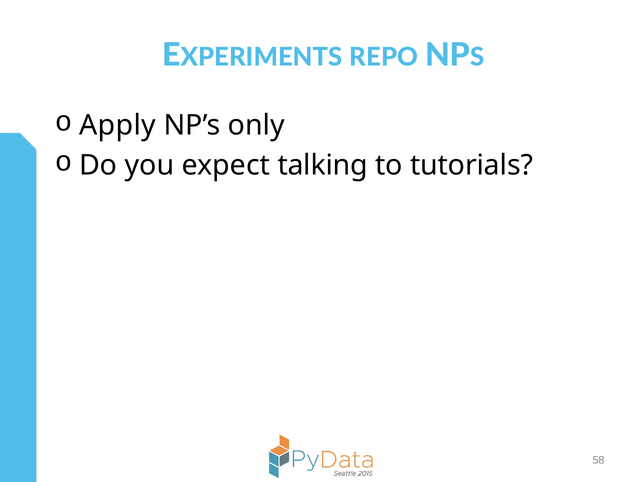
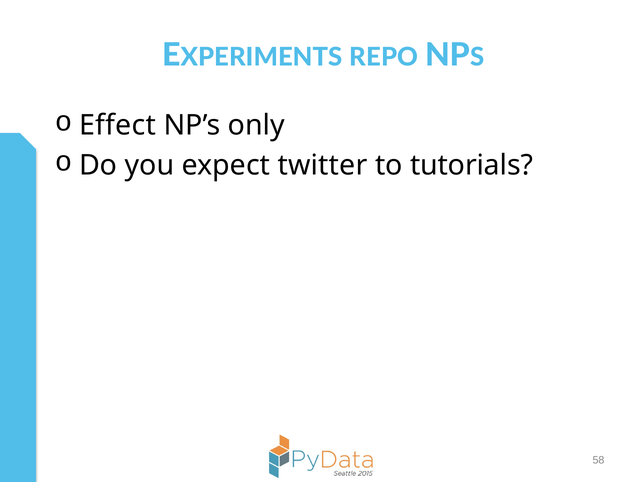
Apply: Apply -> Effect (118, 125)
talking: talking -> twitter (322, 165)
